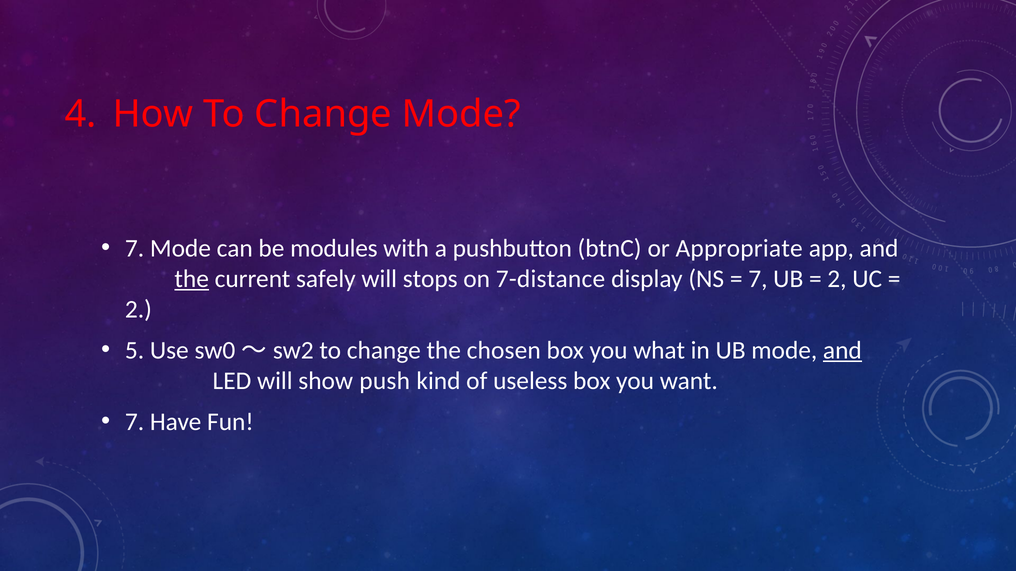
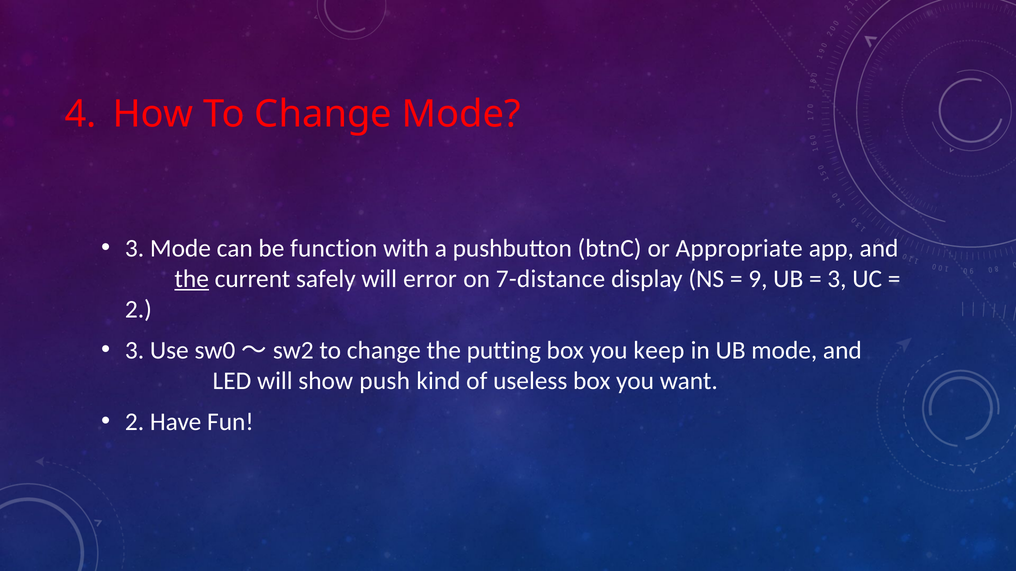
7: 7 -> 3 (135, 249)
modules: modules -> function (334, 249)
stops: stops -> error (430, 279)
7: 7 -> 9 (758, 279)
2: 2 -> 3 (837, 279)
5: 5 -> 3 (135, 351)
chosen: chosen -> putting (504, 351)
what: what -> keep (659, 351)
and underline: present -> none (842, 351)
7: 7 -> 2 (135, 422)
